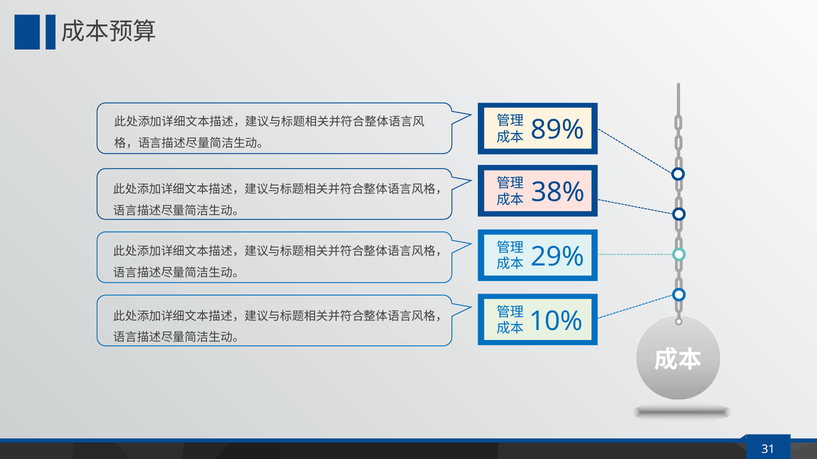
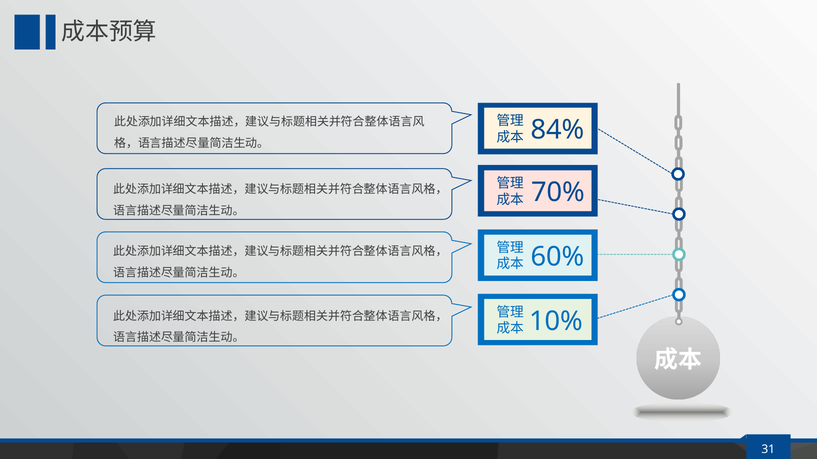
89%: 89% -> 84% (558, 130)
38%: 38% -> 70% (558, 193)
29%: 29% -> 60% (558, 257)
